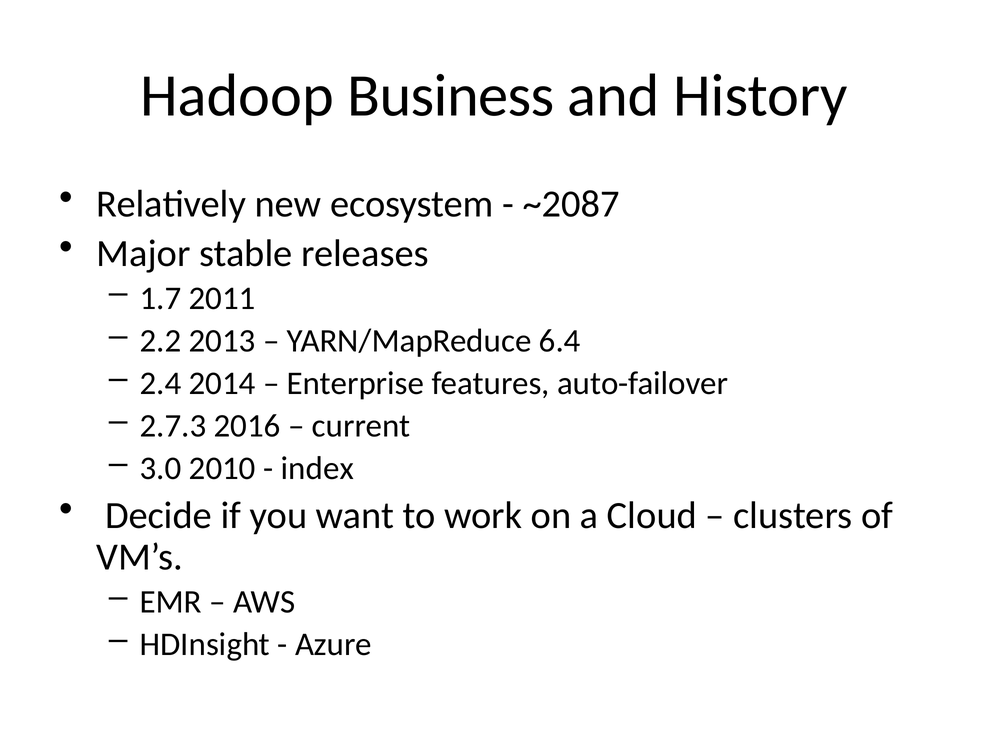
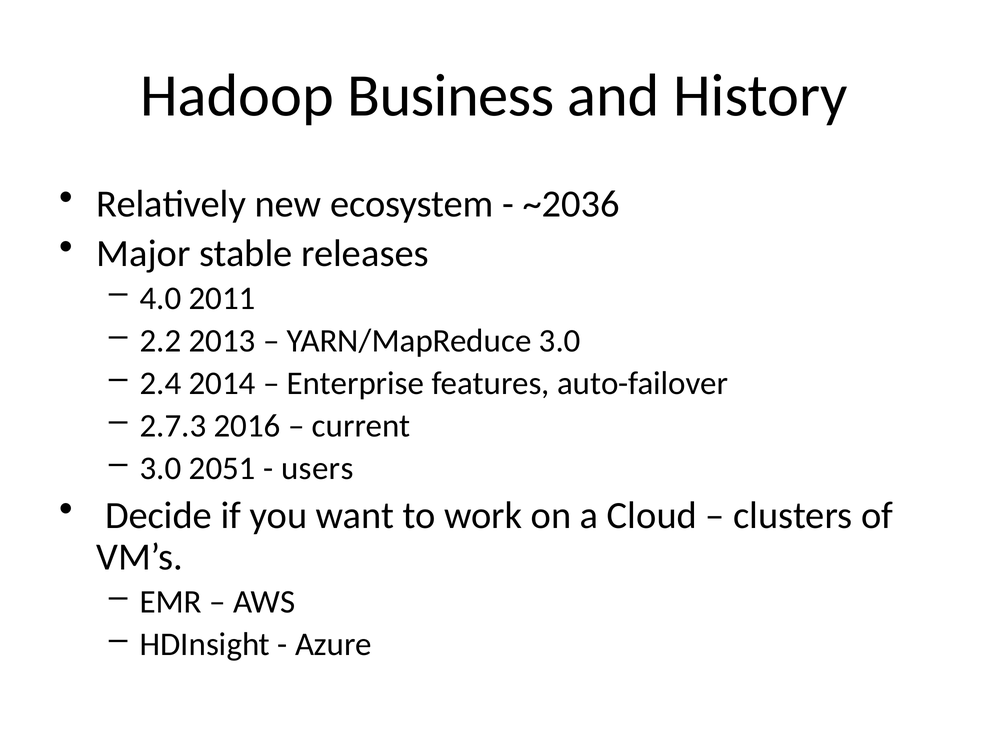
~2087: ~2087 -> ~2036 (571, 204)
1.7: 1.7 -> 4.0 (161, 298)
YARN/MapReduce 6.4: 6.4 -> 3.0 (560, 341)
2010: 2010 -> 2051 (222, 468)
index: index -> users (317, 468)
